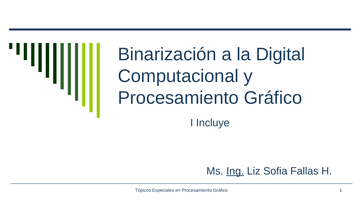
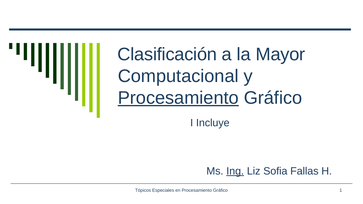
Binarización: Binarización -> Clasificación (167, 54)
Digital: Digital -> Mayor (280, 54)
Procesamiento underline: none -> present (178, 98)
